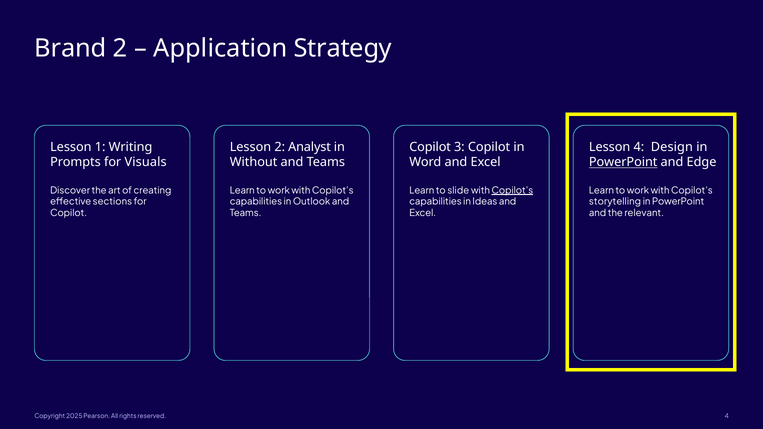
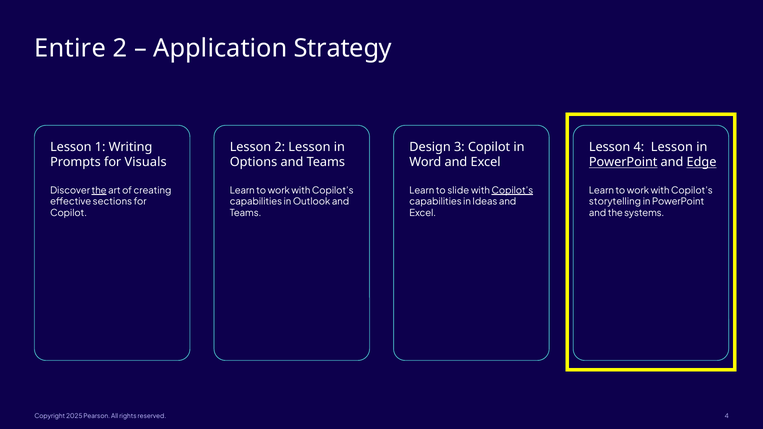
Brand: Brand -> Entire (70, 48)
2 Analyst: Analyst -> Lesson (309, 147)
Copilot: Copilot -> Design (430, 147)
4 Design: Design -> Lesson (672, 147)
Without: Without -> Options (254, 162)
Edge underline: none -> present (702, 162)
the underline: none -> present (99, 190)
relevant: relevant -> systems (644, 213)
